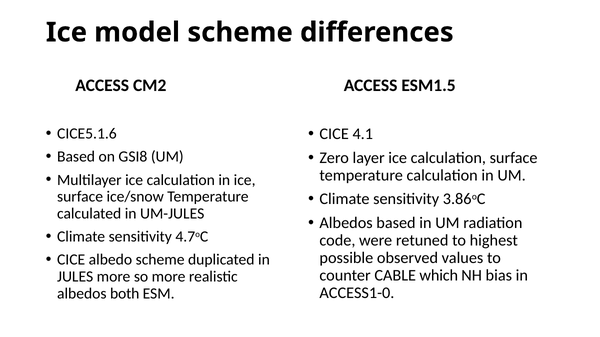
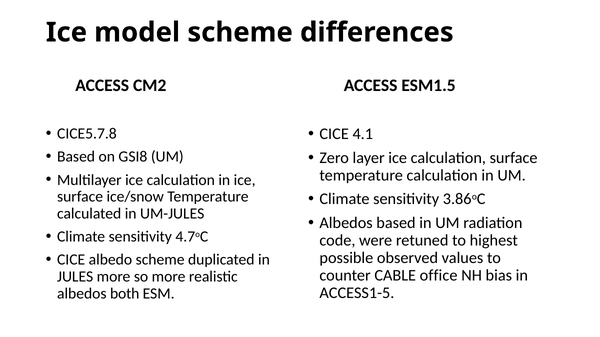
CICE5.1.6: CICE5.1.6 -> CICE5.7.8 (87, 134)
which: which -> office (439, 276)
ACCESS1-0: ACCESS1-0 -> ACCESS1-5 (357, 293)
